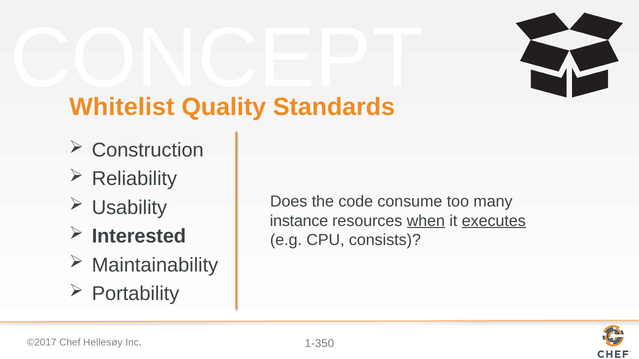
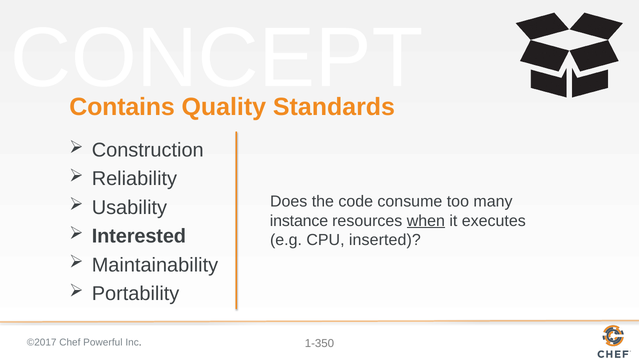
Whitelist: Whitelist -> Contains (122, 107)
executes underline: present -> none (494, 221)
consists: consists -> inserted (385, 240)
Hellesøy: Hellesøy -> Powerful (103, 343)
